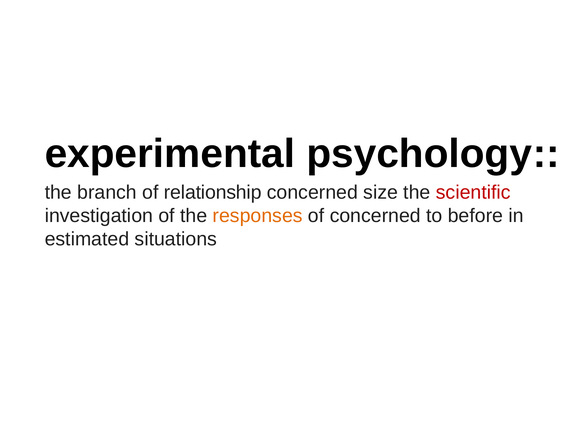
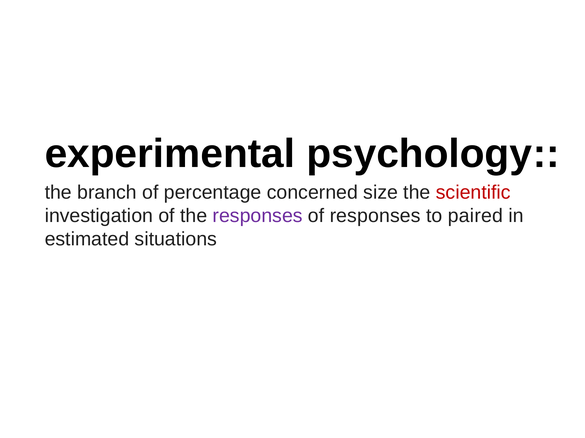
relationship: relationship -> percentage (213, 193)
responses colour: orange -> purple (258, 216)
of concerned: concerned -> responses (375, 216)
before: before -> paired (475, 216)
